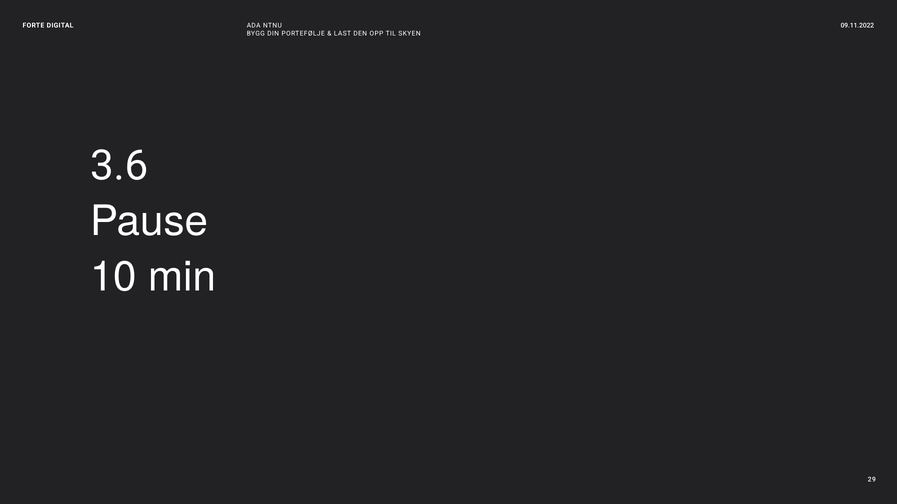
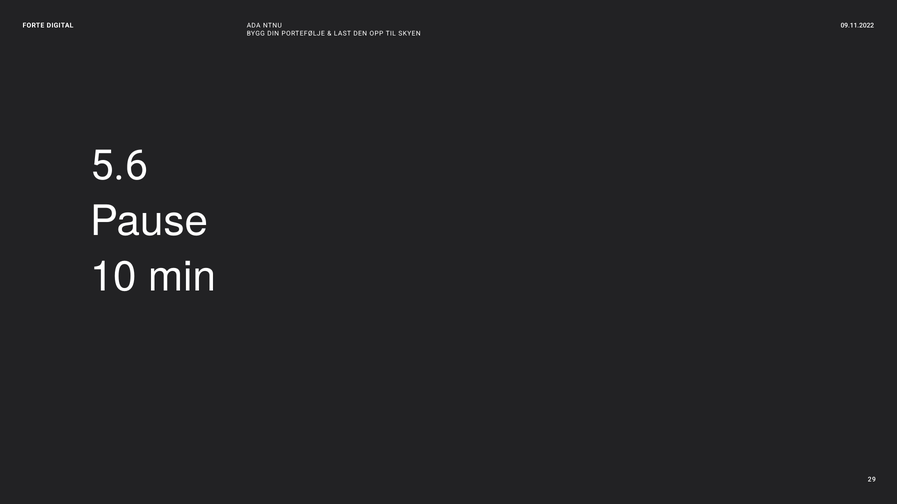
3.6: 3.6 -> 5.6 (119, 166)
